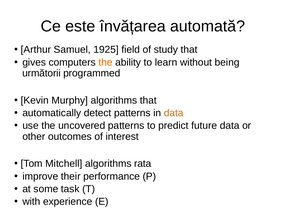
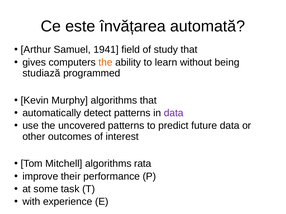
1925: 1925 -> 1941 (106, 50)
următorii: următorii -> studiază (41, 73)
data colour: orange -> purple (174, 113)
